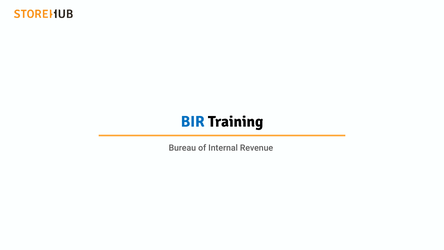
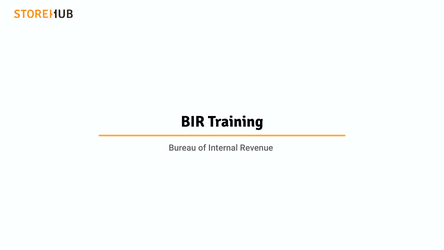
BIR colour: blue -> black (193, 121)
